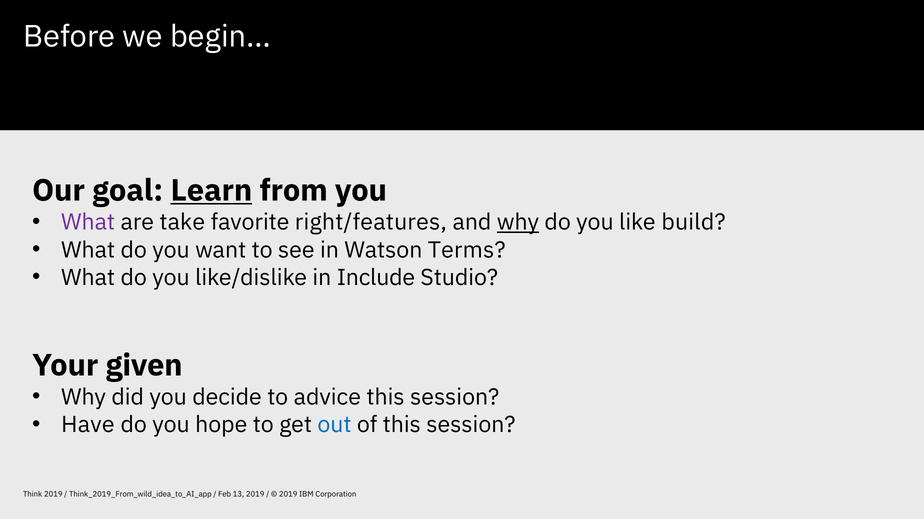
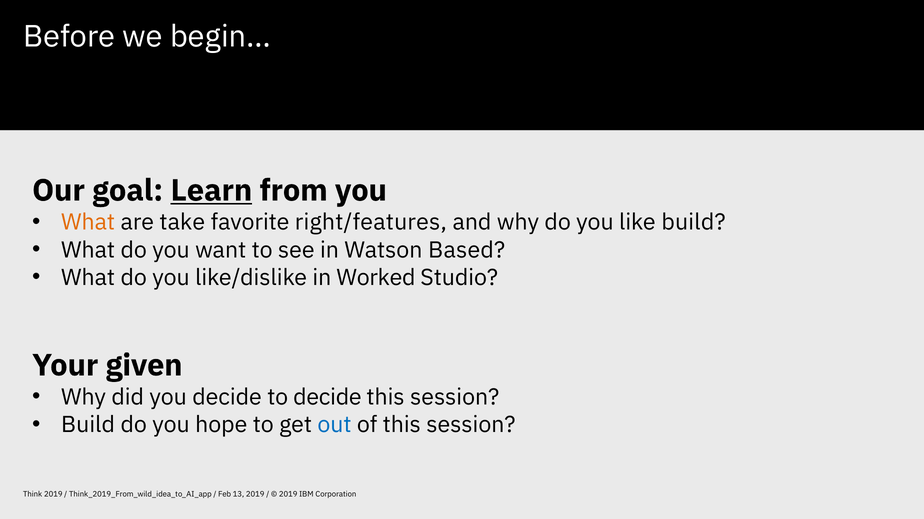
What colour: purple -> orange (88, 223)
why underline: present -> none (518, 223)
Terms: Terms -> Based (467, 250)
Include: Include -> Worked (376, 278)
to advice: advice -> decide (327, 398)
Have: Have -> Build (88, 425)
